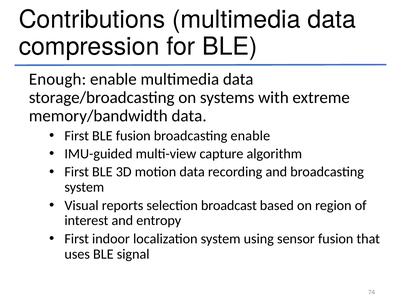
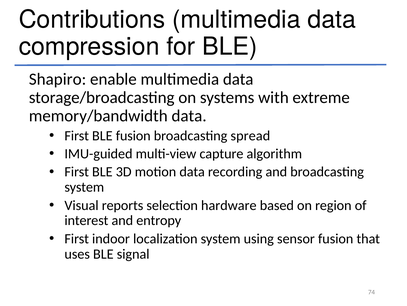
Enough: Enough -> Shapiro (58, 79)
broadcasting enable: enable -> spread (250, 135)
broadcast: broadcast -> hardware (229, 205)
